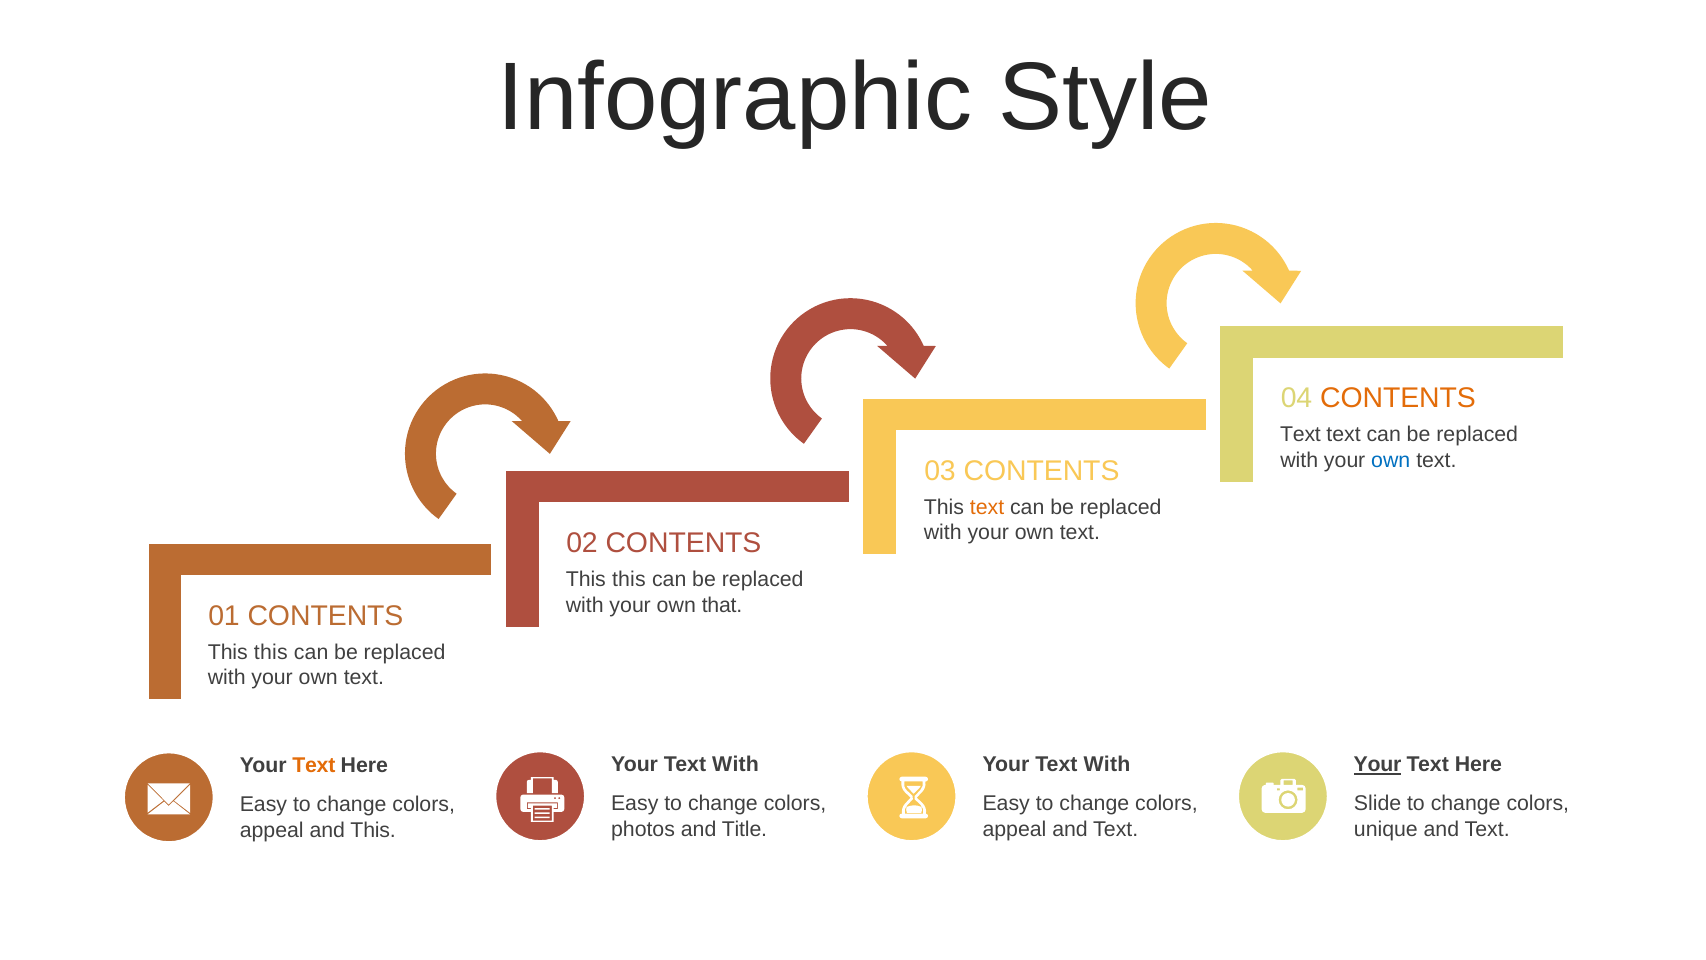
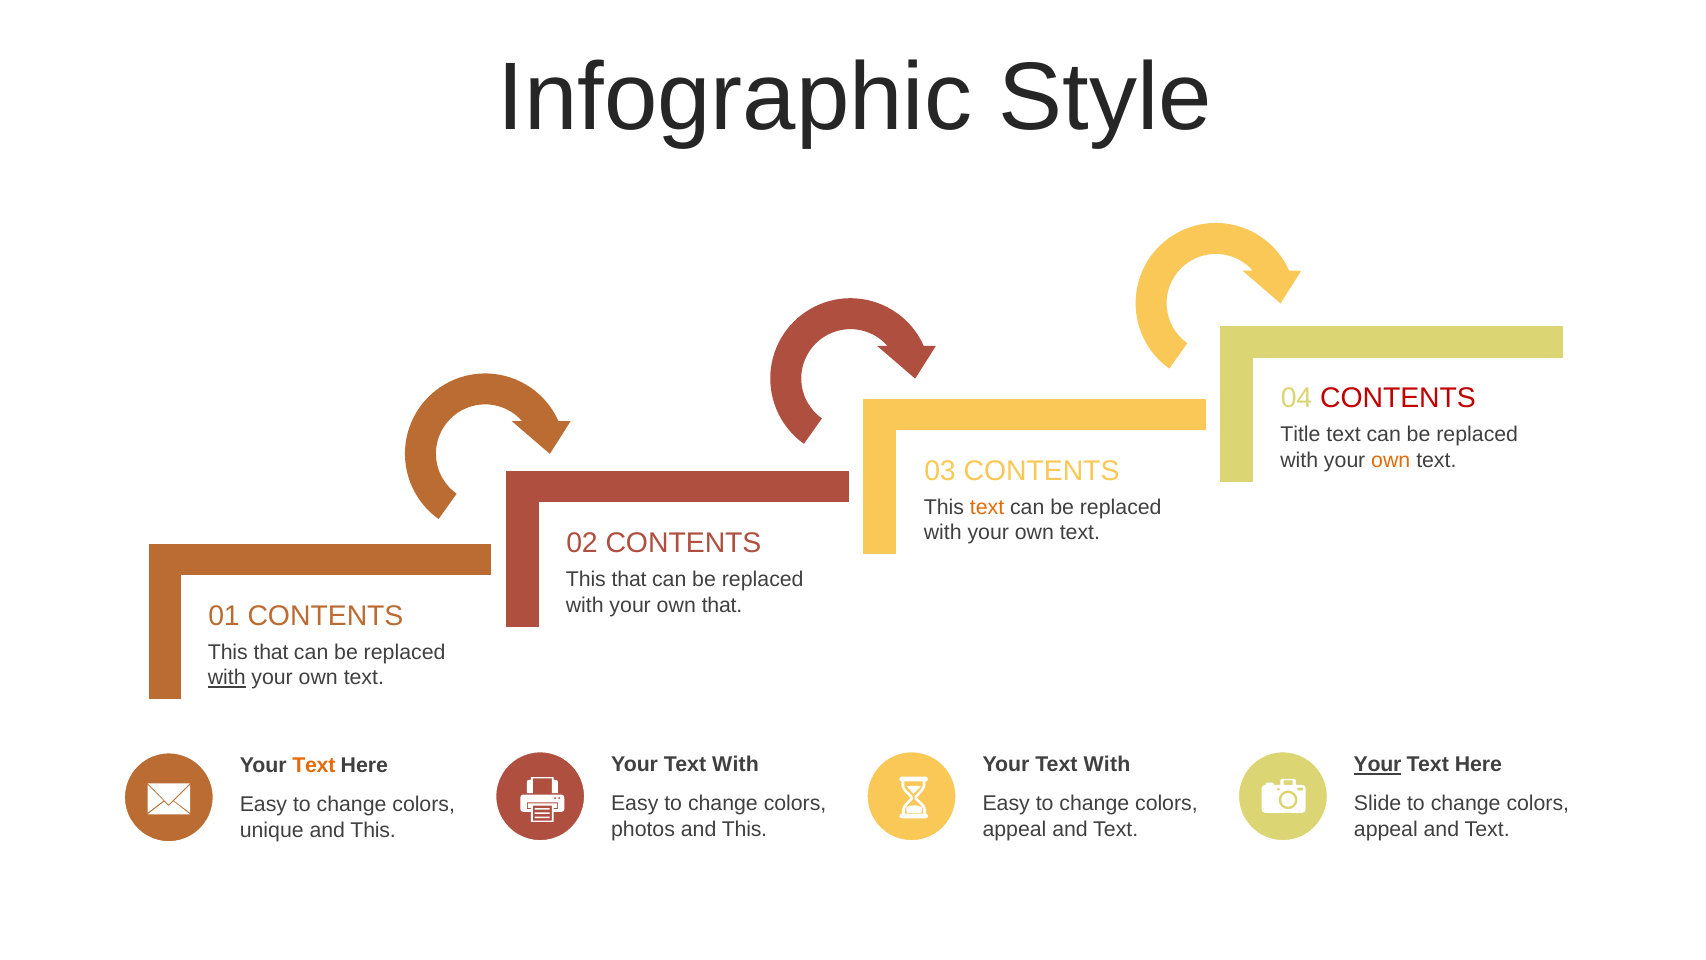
CONTENTS colour: orange -> red (1398, 398)
Text: Text -> Title (1300, 435)
own colour: blue -> orange (1391, 460)
this: this -> that (629, 580)
this: this -> that (271, 652)
with underline: none -> present (227, 677)
photos and Title: Title -> This (744, 829)
unique: unique -> appeal (1386, 829)
appeal: appeal -> unique (272, 830)
